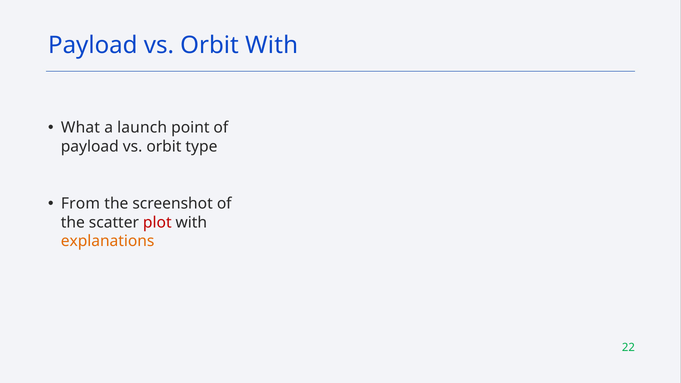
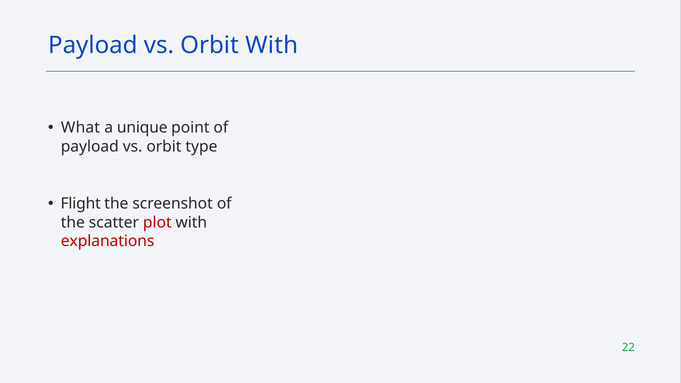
launch: launch -> unique (142, 128)
From: From -> Flight (81, 204)
explanations colour: orange -> red (108, 241)
